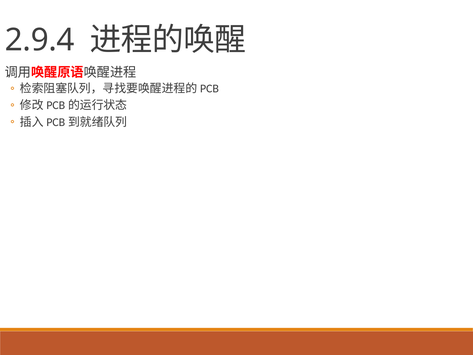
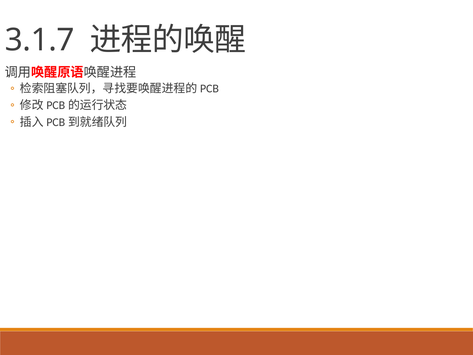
2.9.4: 2.9.4 -> 3.1.7 (40, 40)
